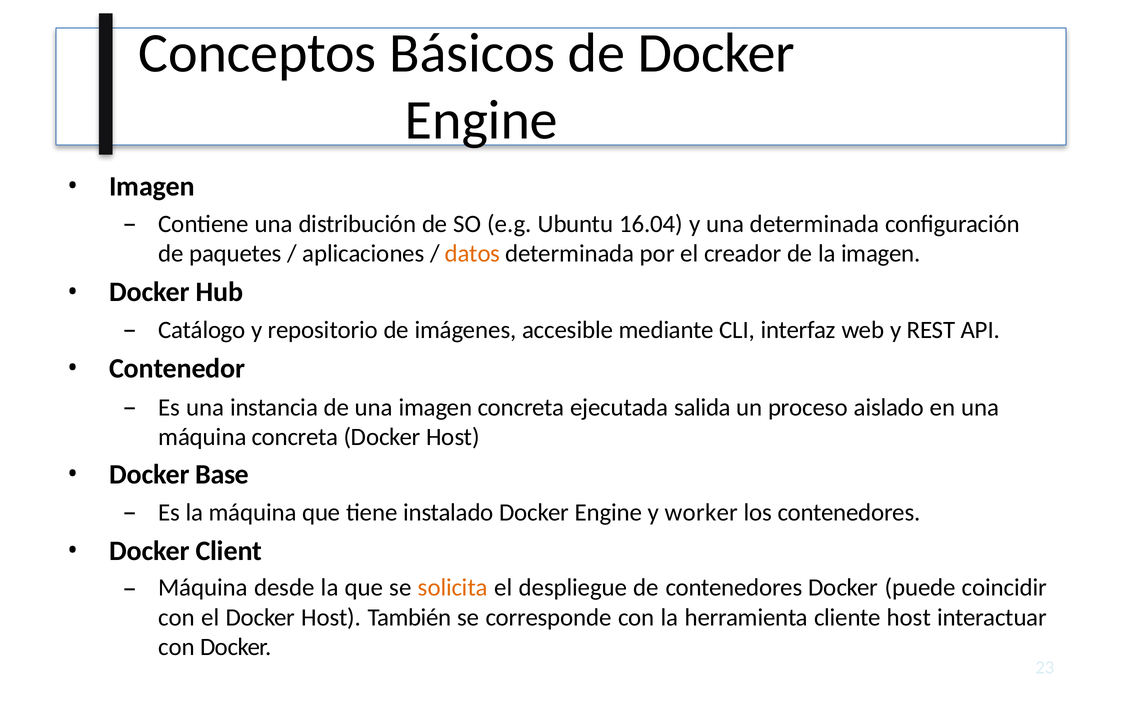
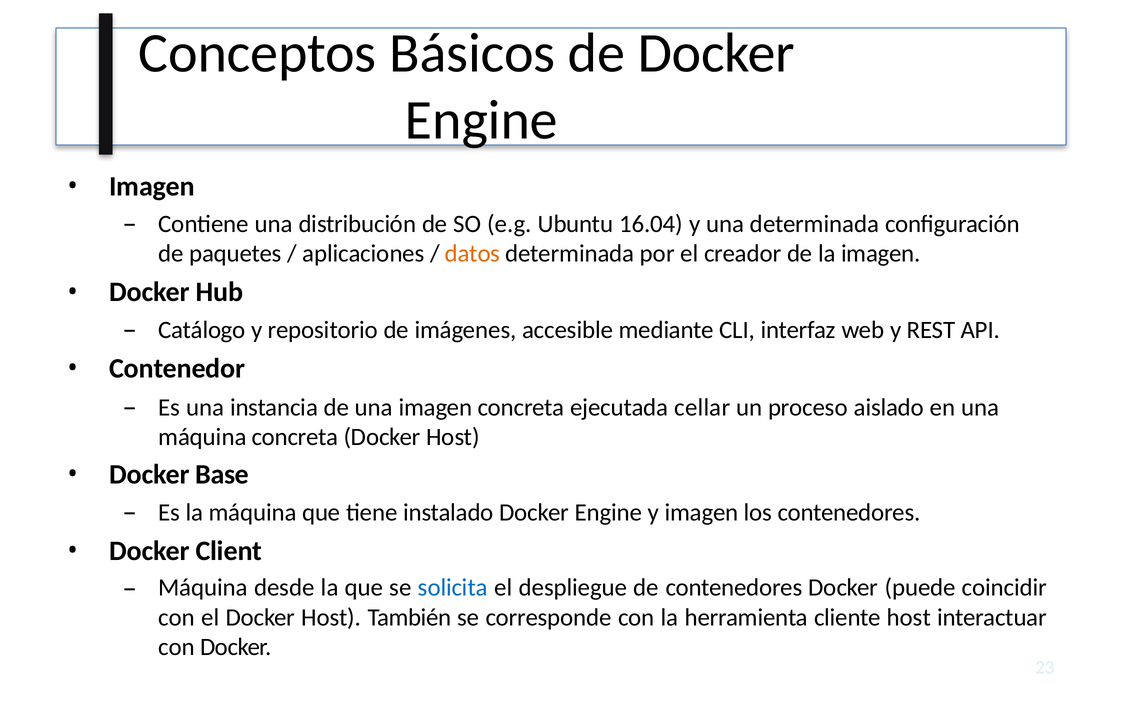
salida: salida -> cellar (702, 407)
y worker: worker -> imagen (702, 512)
solicita colour: orange -> blue (453, 587)
